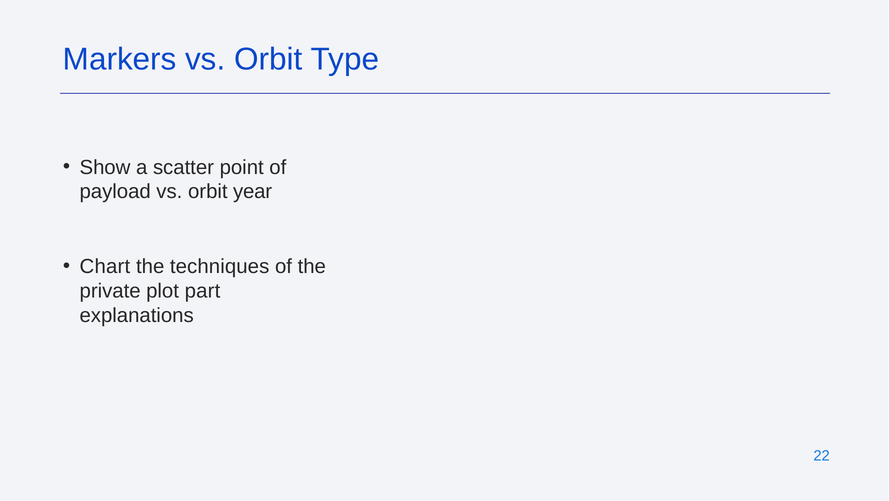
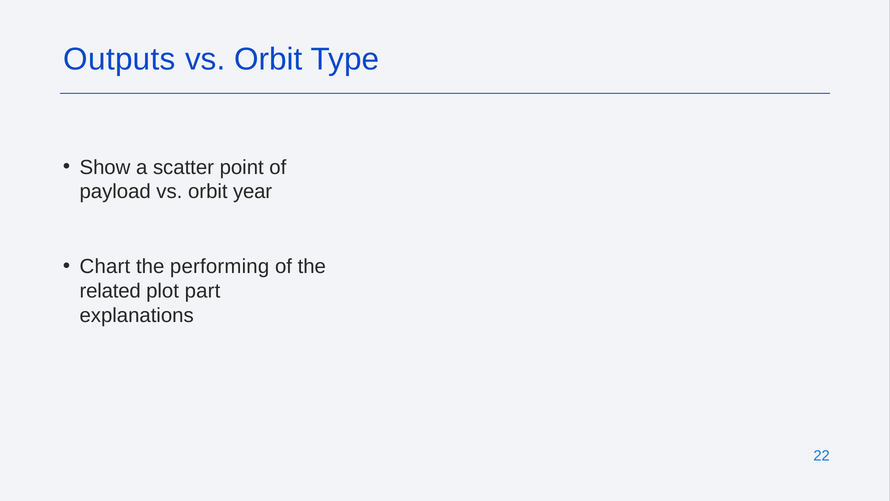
Markers: Markers -> Outputs (120, 59)
techniques: techniques -> performing (220, 266)
private: private -> related (110, 291)
